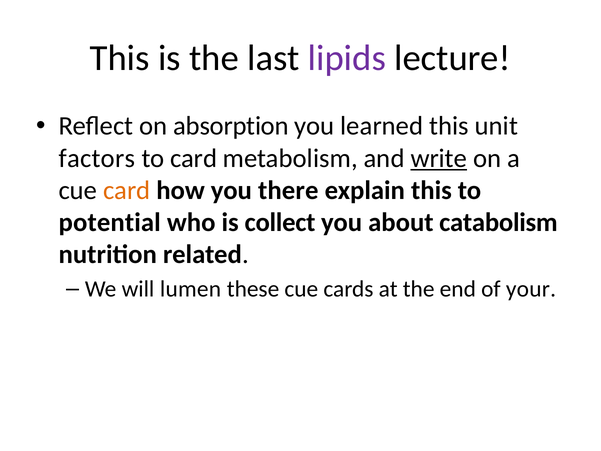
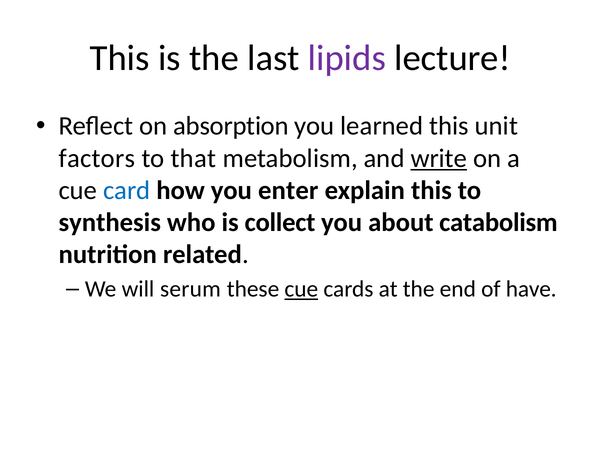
to card: card -> that (193, 158)
card colour: orange -> blue (127, 190)
there: there -> enter (288, 190)
potential: potential -> synthesis (110, 222)
lumen: lumen -> serum (190, 289)
cue underline: none -> present (301, 289)
your: your -> have (531, 289)
